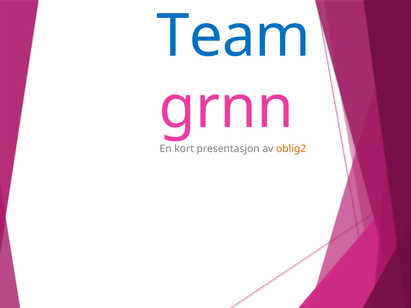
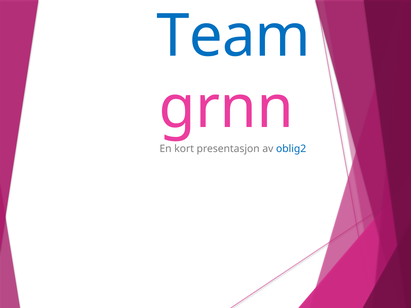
oblig2 colour: orange -> blue (291, 149)
